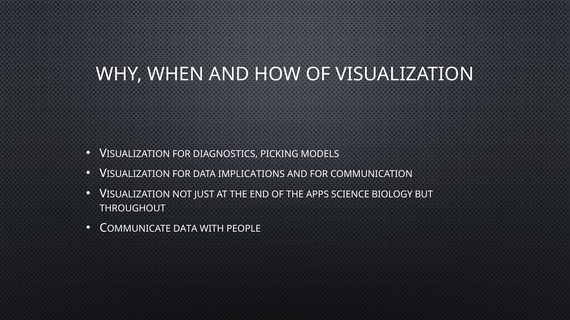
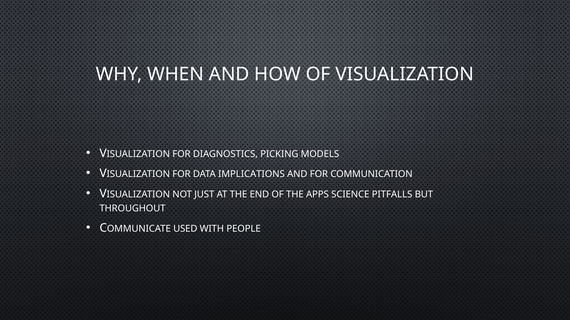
BIOLOGY: BIOLOGY -> PITFALLS (392, 195)
DATA: DATA -> USED (185, 229)
